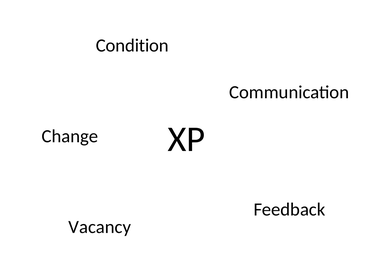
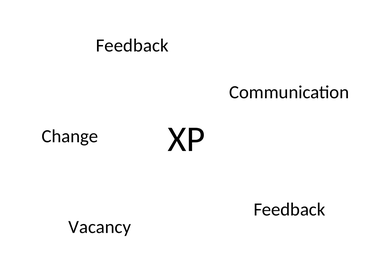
Condition: Condition -> Feedback (132, 46)
